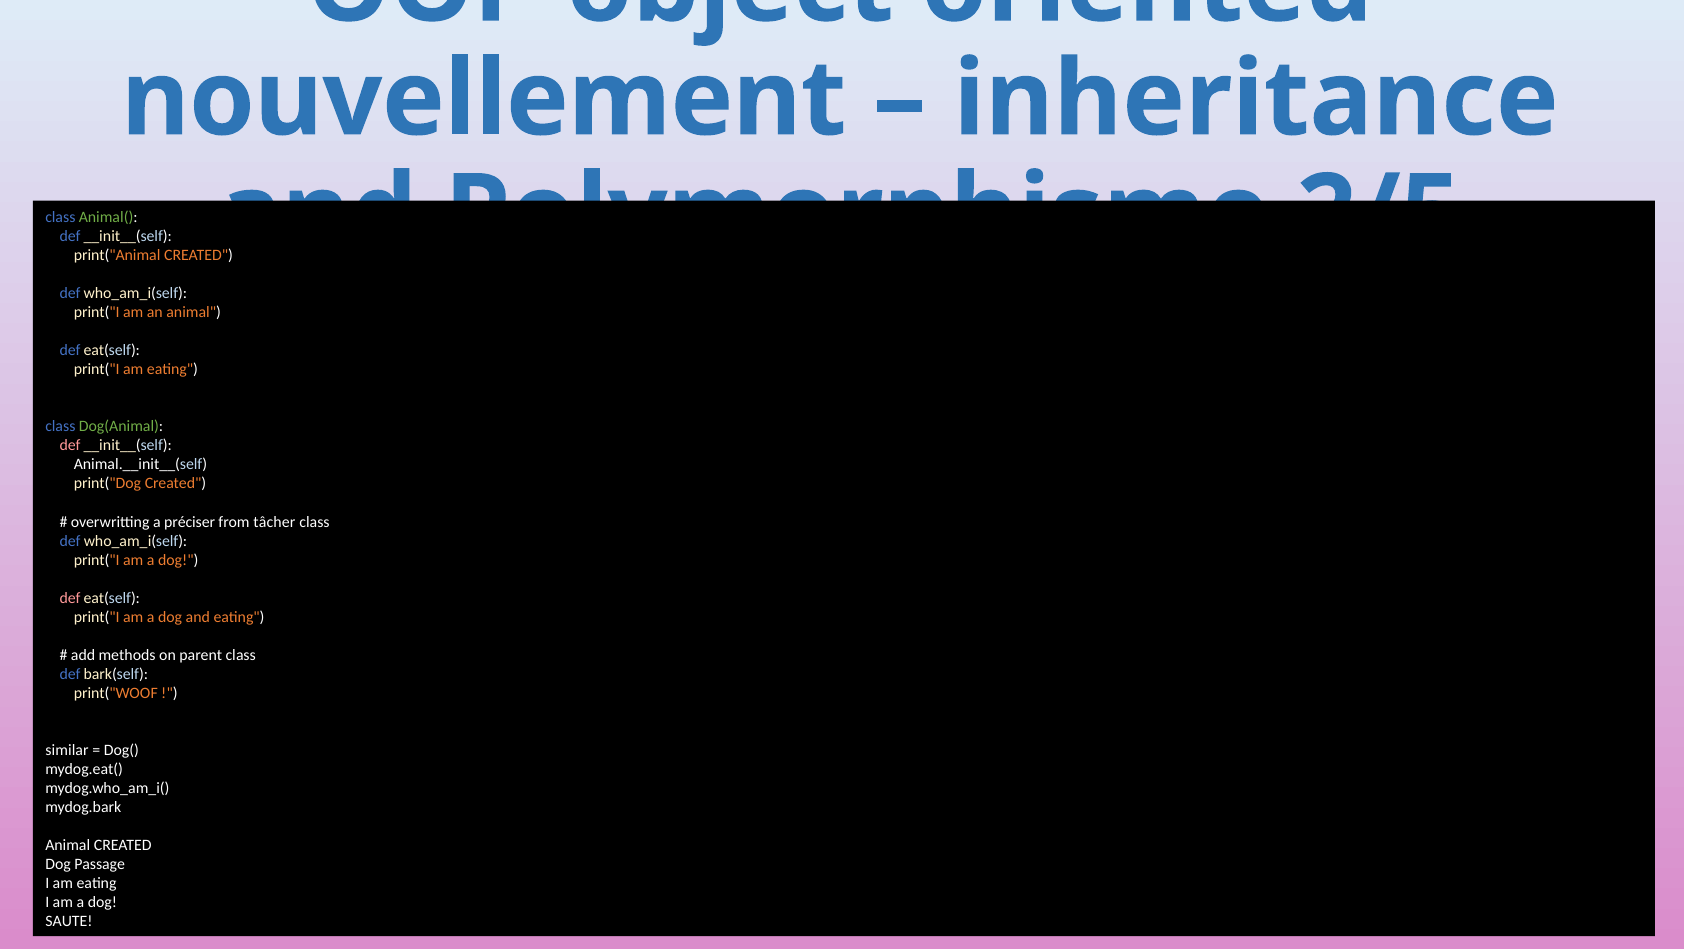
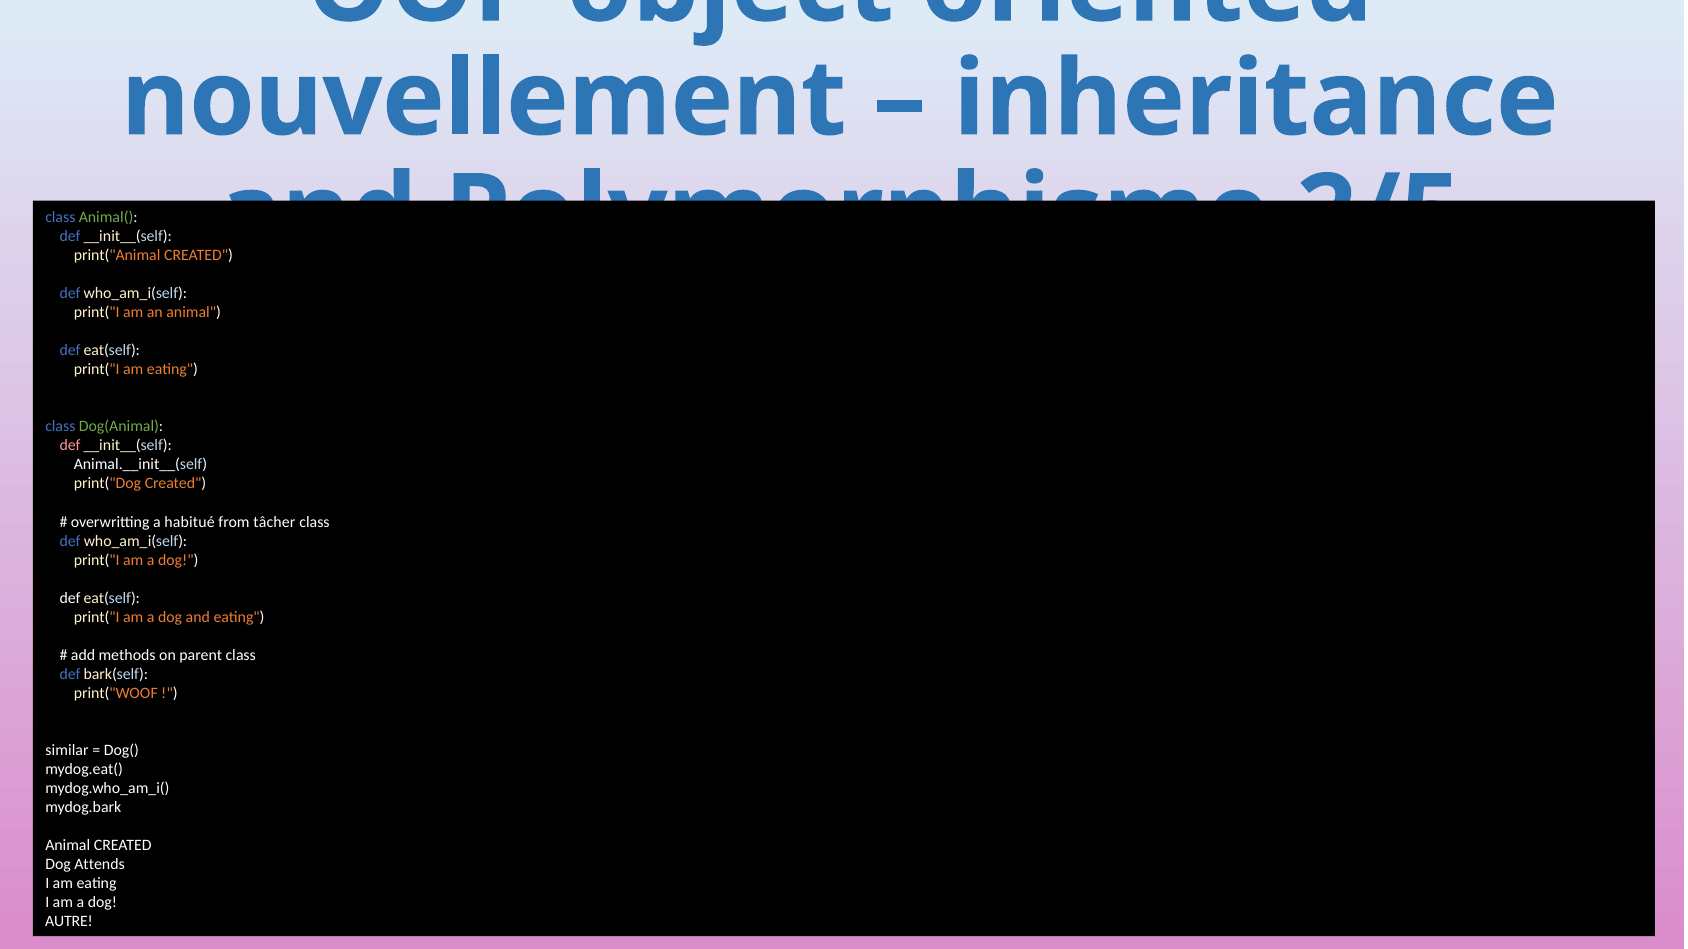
préciser: préciser -> habitué (190, 522)
def colour: pink -> white (70, 598)
Passage: Passage -> Attends (100, 865)
SAUTE: SAUTE -> AUTRE (69, 922)
